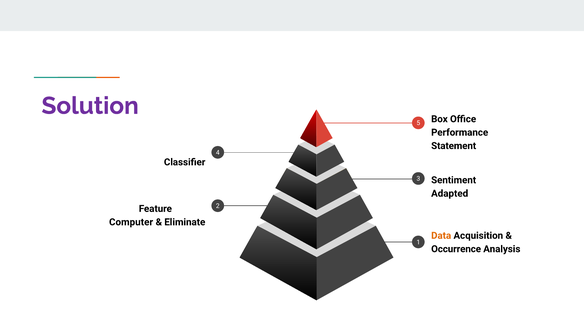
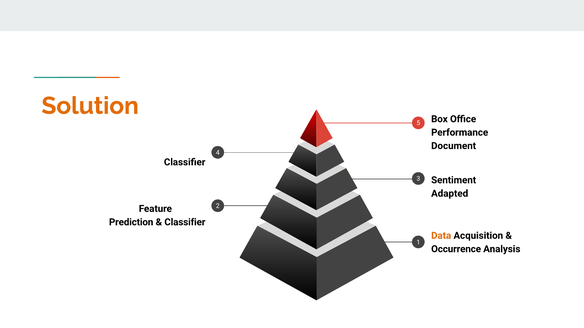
Solution colour: purple -> orange (90, 106)
Statement: Statement -> Document (454, 146)
Computer: Computer -> Prediction (131, 222)
Eliminate: Eliminate -> Classifier (185, 222)
